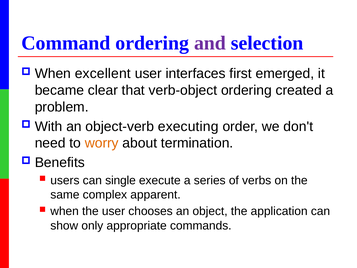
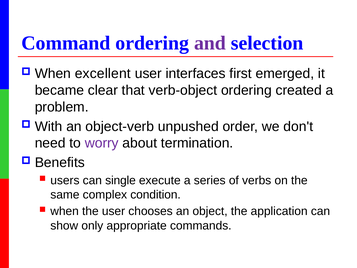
executing: executing -> unpushed (188, 126)
worry colour: orange -> purple (102, 143)
apparent: apparent -> condition (156, 194)
